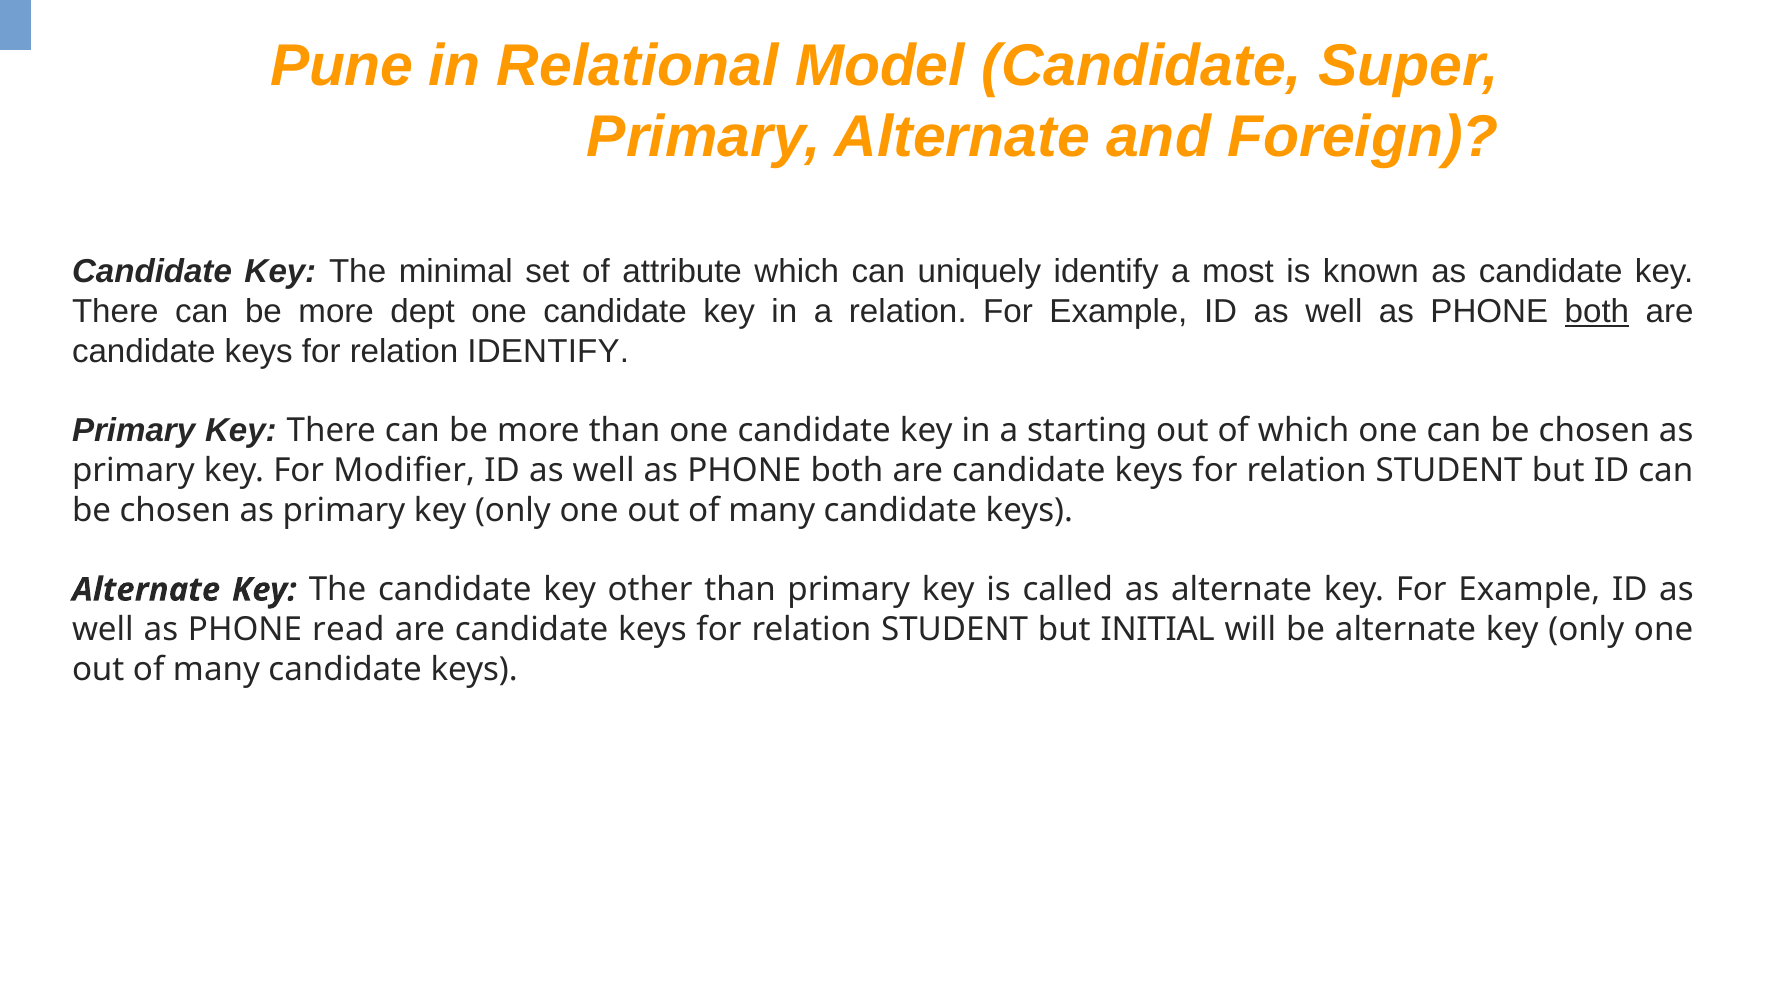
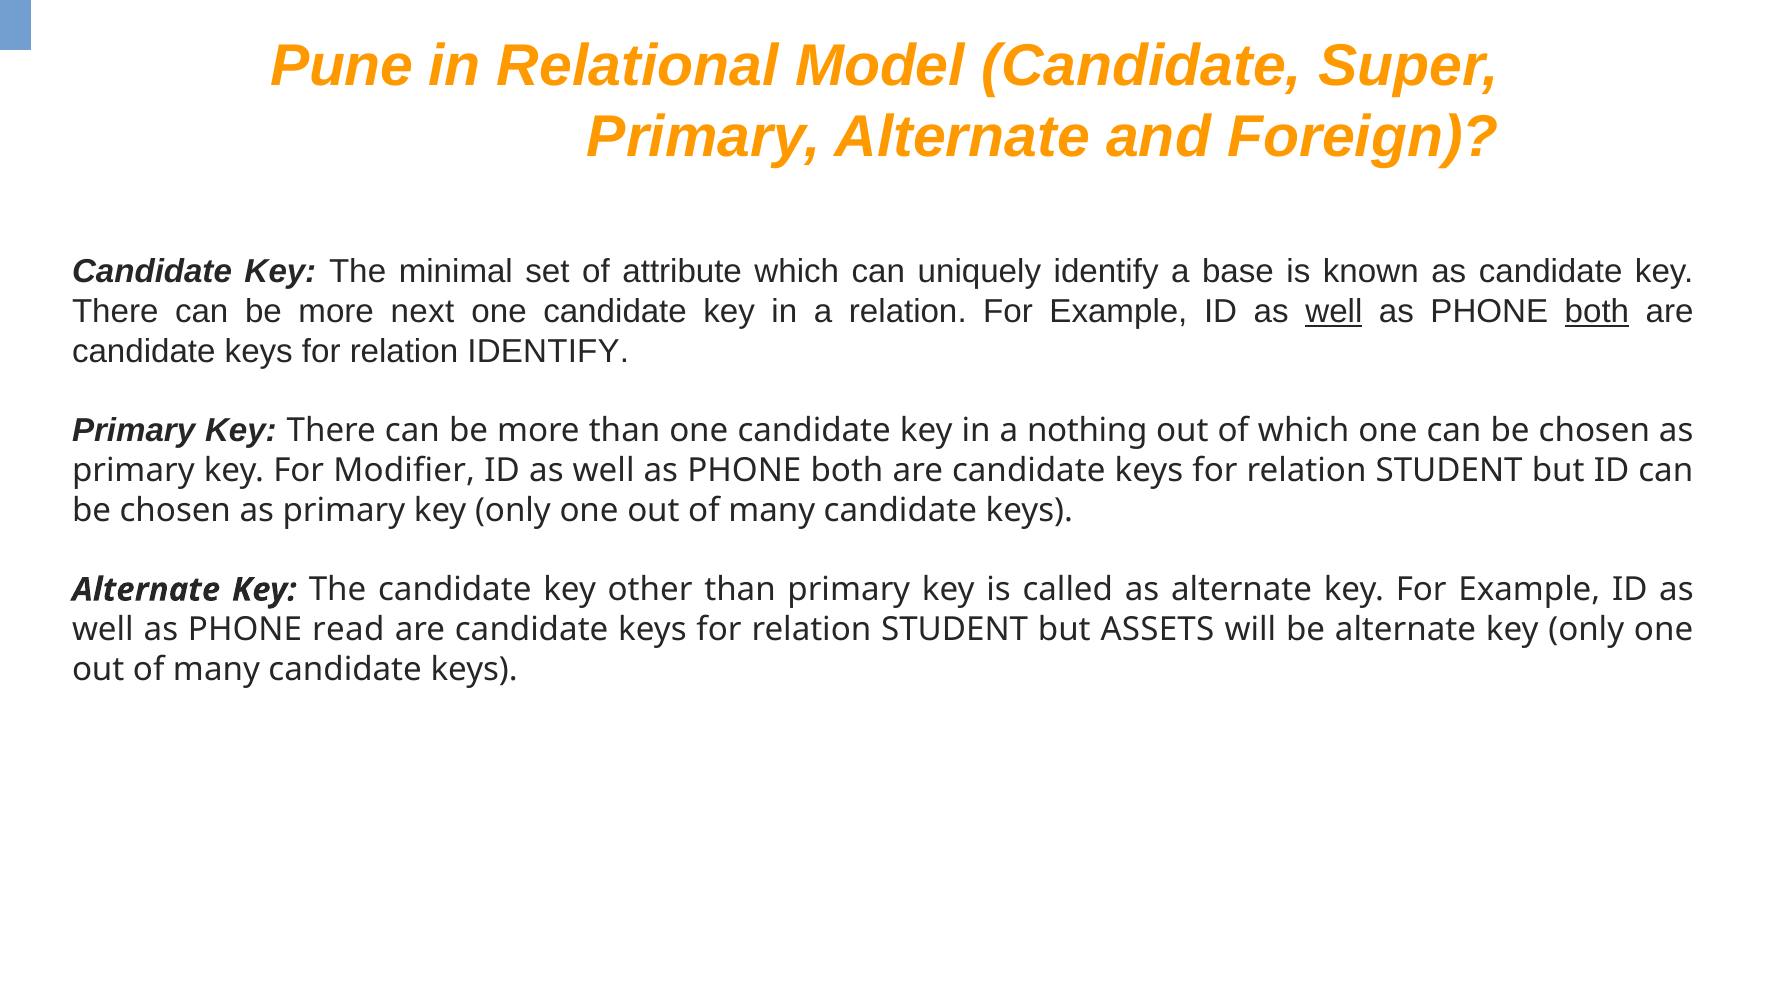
most: most -> base (1238, 272)
dept: dept -> next (422, 311)
well underline: none -> present (1334, 311)
starting: starting -> nothing (1087, 431)
INITIAL: INITIAL -> ASSETS (1157, 629)
